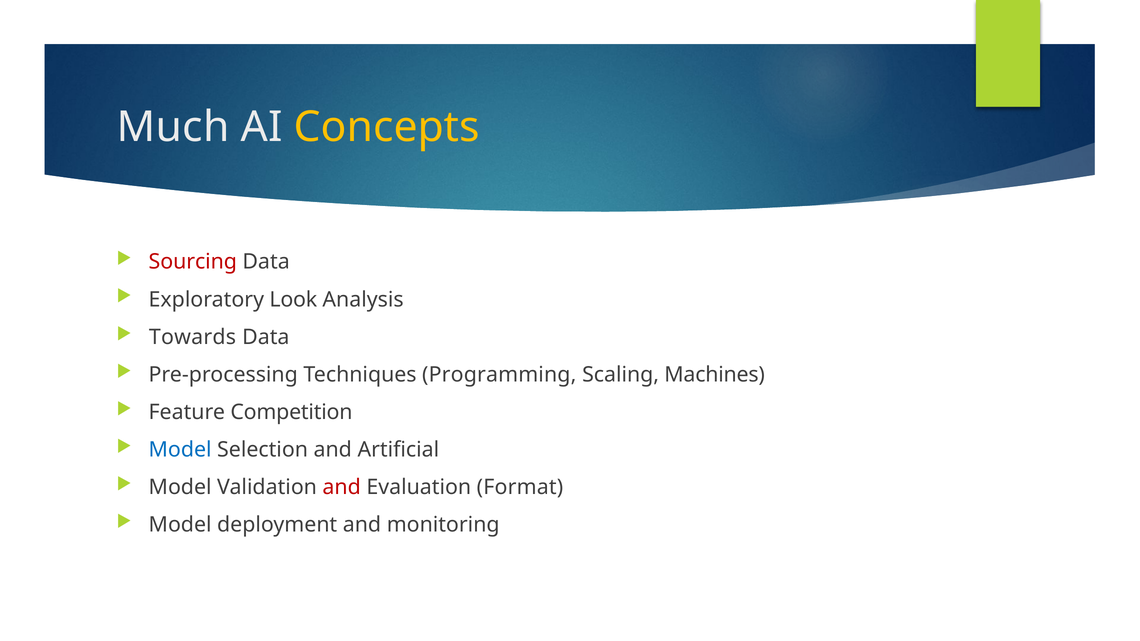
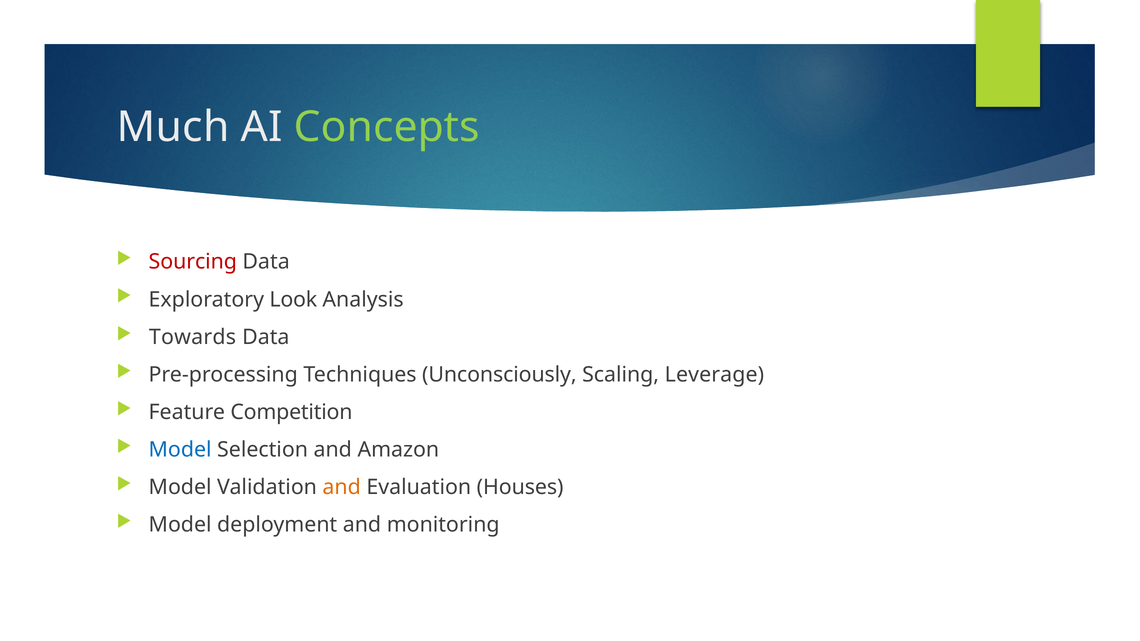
Concepts colour: yellow -> light green (387, 127)
Programming: Programming -> Unconsciously (499, 375)
Machines: Machines -> Leverage (714, 375)
Artificial: Artificial -> Amazon (398, 450)
and colour: red -> orange (342, 487)
Format: Format -> Houses (520, 487)
